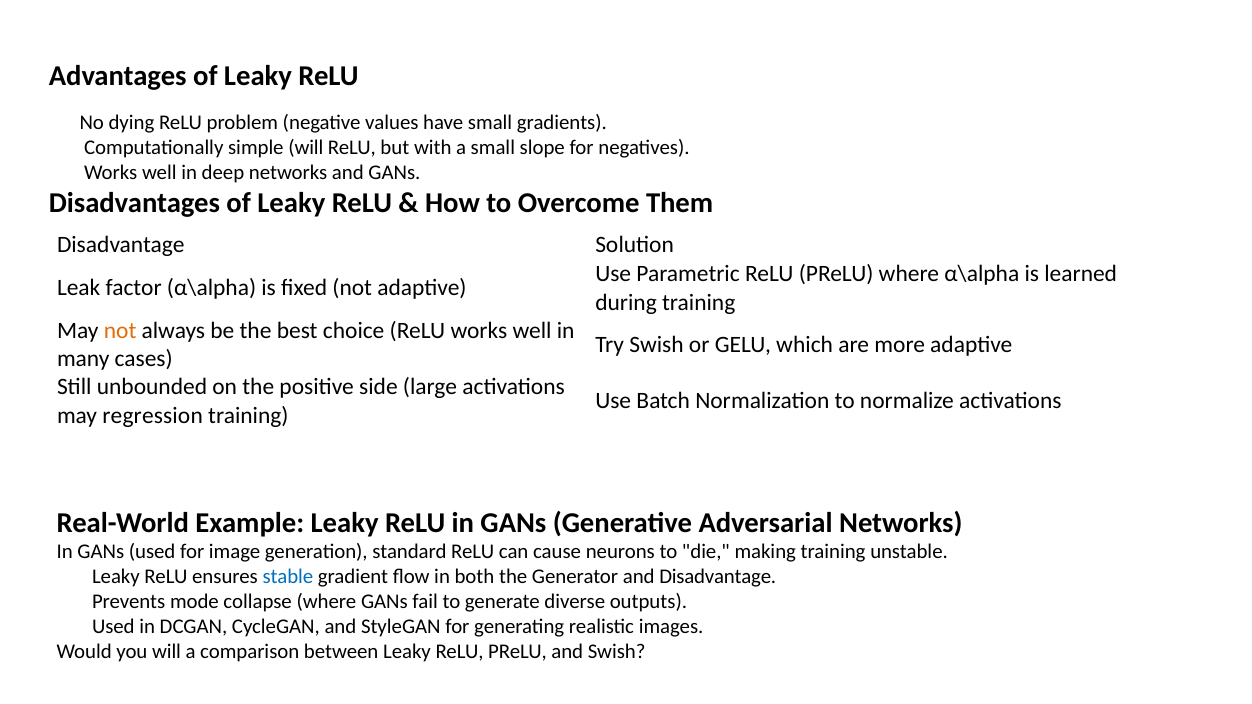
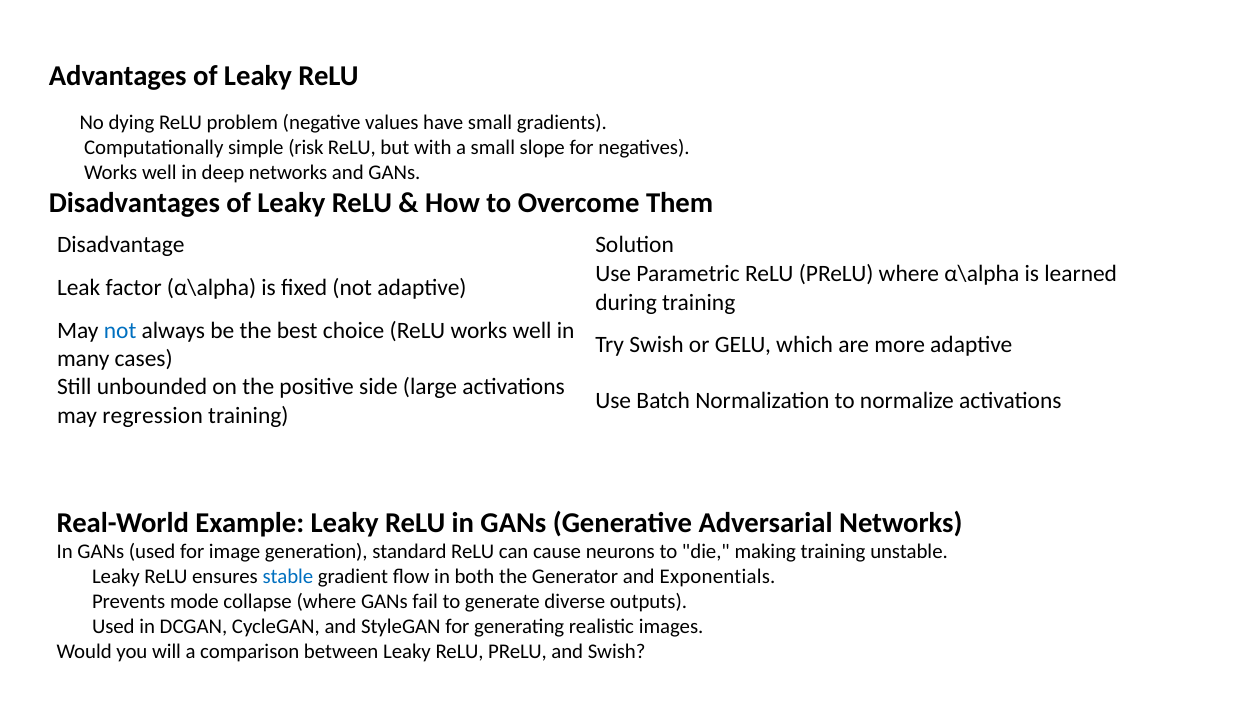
simple will: will -> risk (306, 148)
not colour: orange -> blue (120, 331)
and Disadvantage: Disadvantage -> Exponentials (718, 577)
